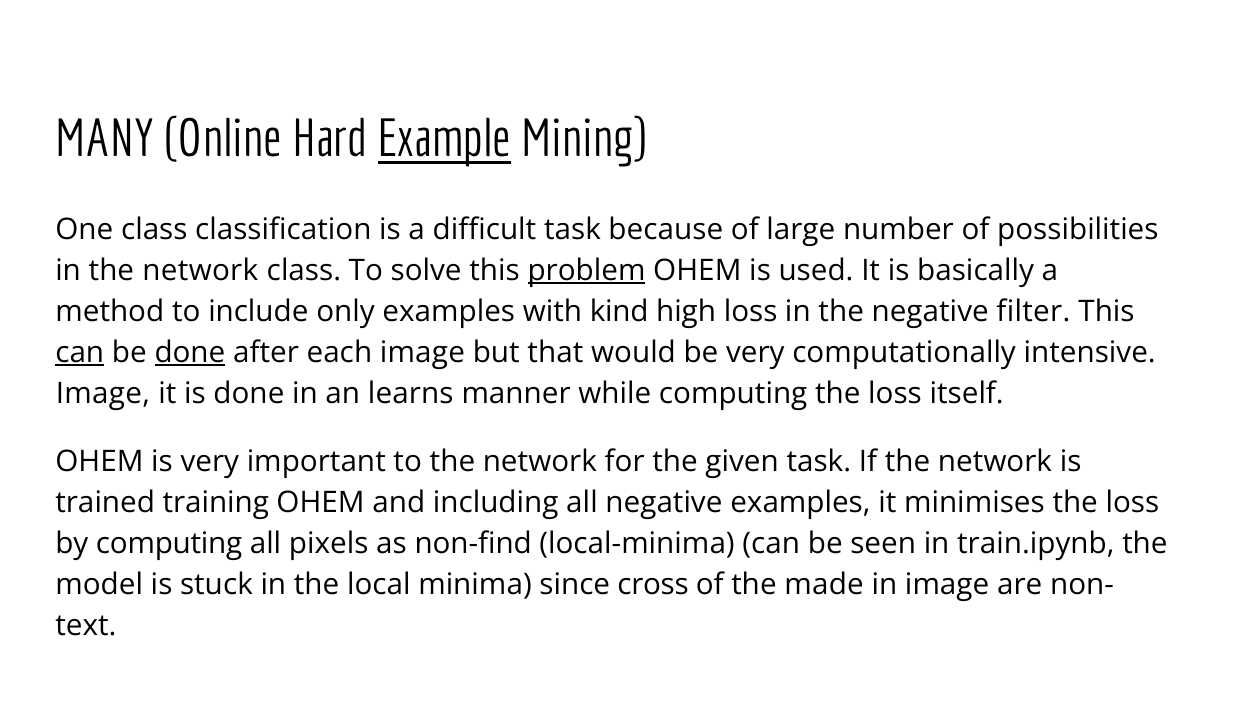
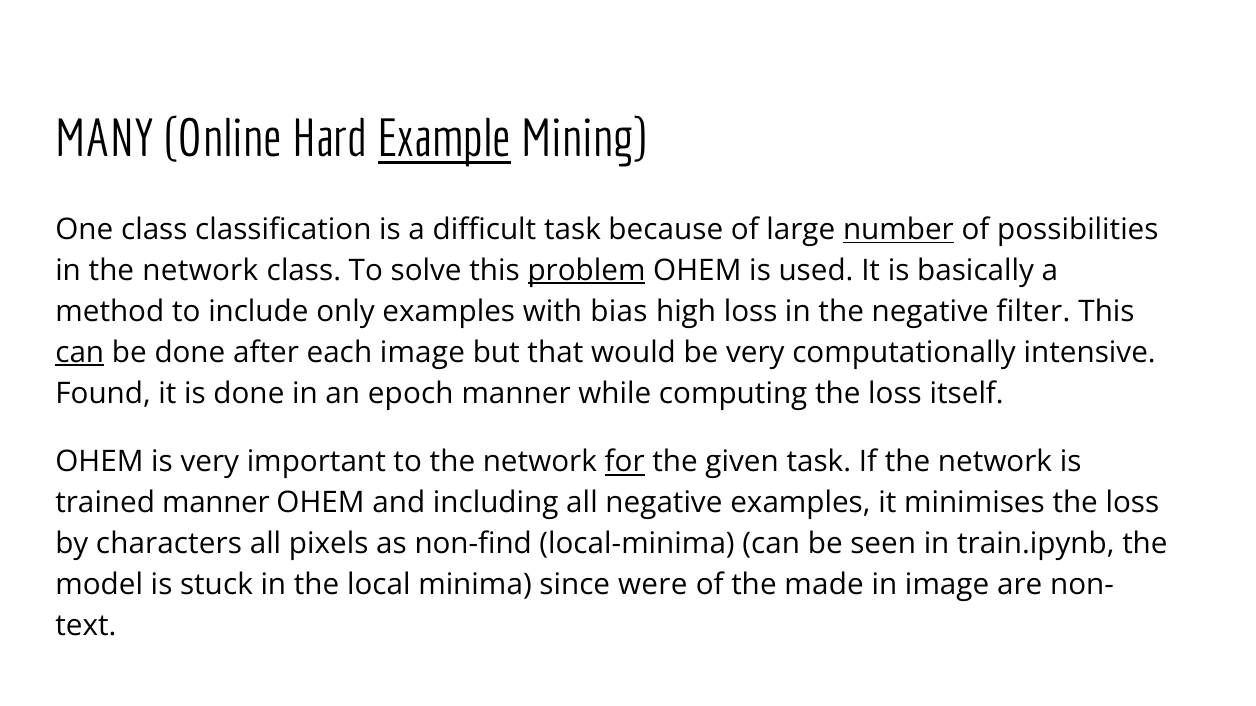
number underline: none -> present (898, 230)
kind: kind -> bias (619, 312)
done underline: present -> none (190, 353)
Image: Image -> Found (103, 394)
learns: learns -> epoch (411, 394)
for underline: none -> present (625, 462)
trained training: training -> manner (216, 503)
by computing: computing -> characters (169, 544)
cross: cross -> were (653, 585)
